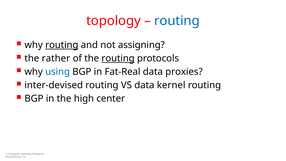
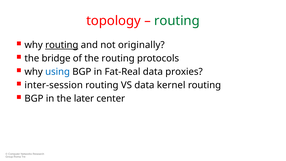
routing colour: blue -> green (177, 21)
assigning: assigning -> originally (141, 45)
rather: rather -> bridge (56, 58)
routing underline: present -> none (118, 58)
inter-devised: inter-devised -> inter-session (54, 85)
high: high -> later (84, 98)
